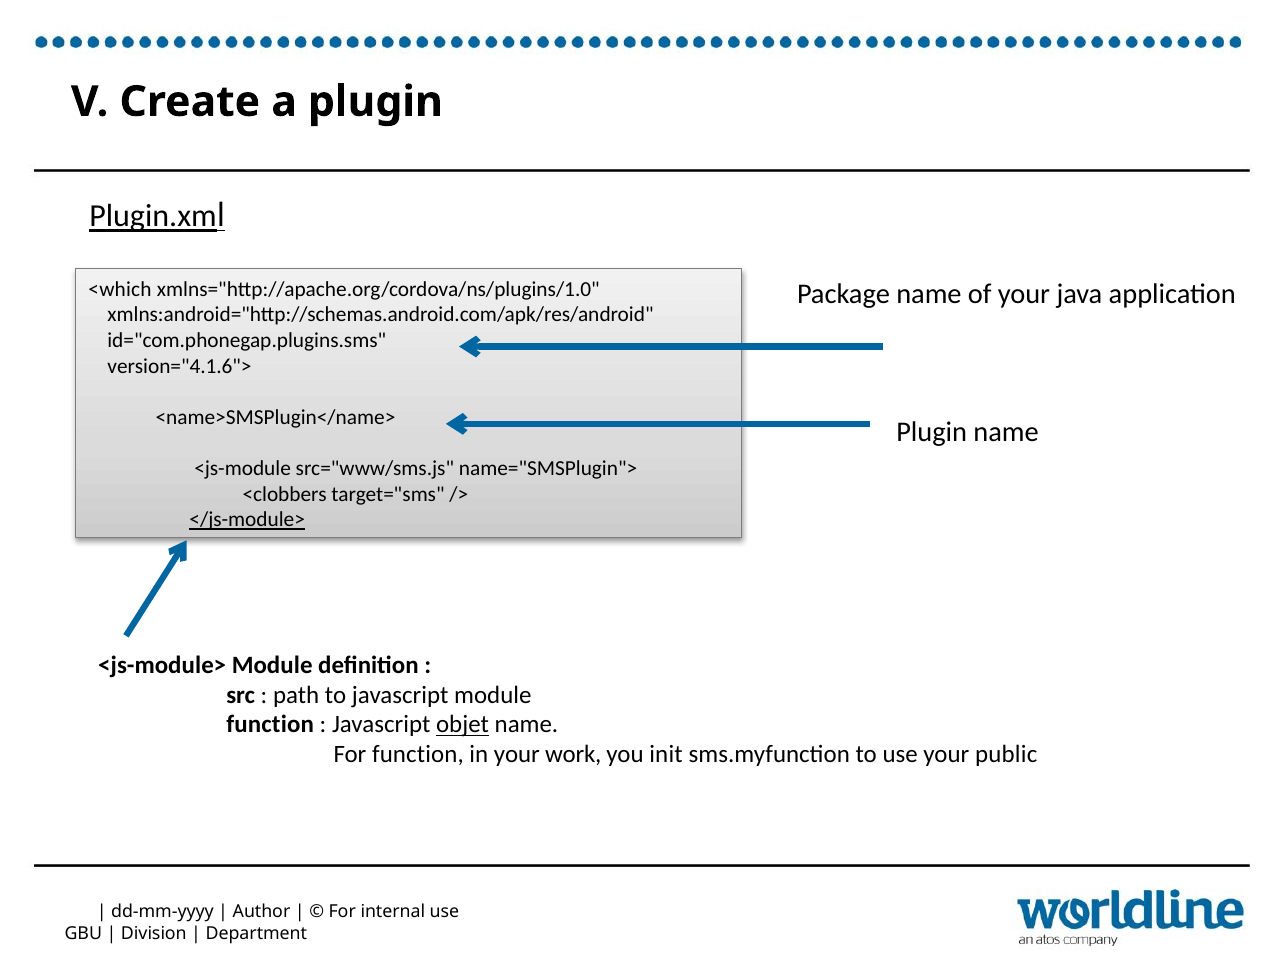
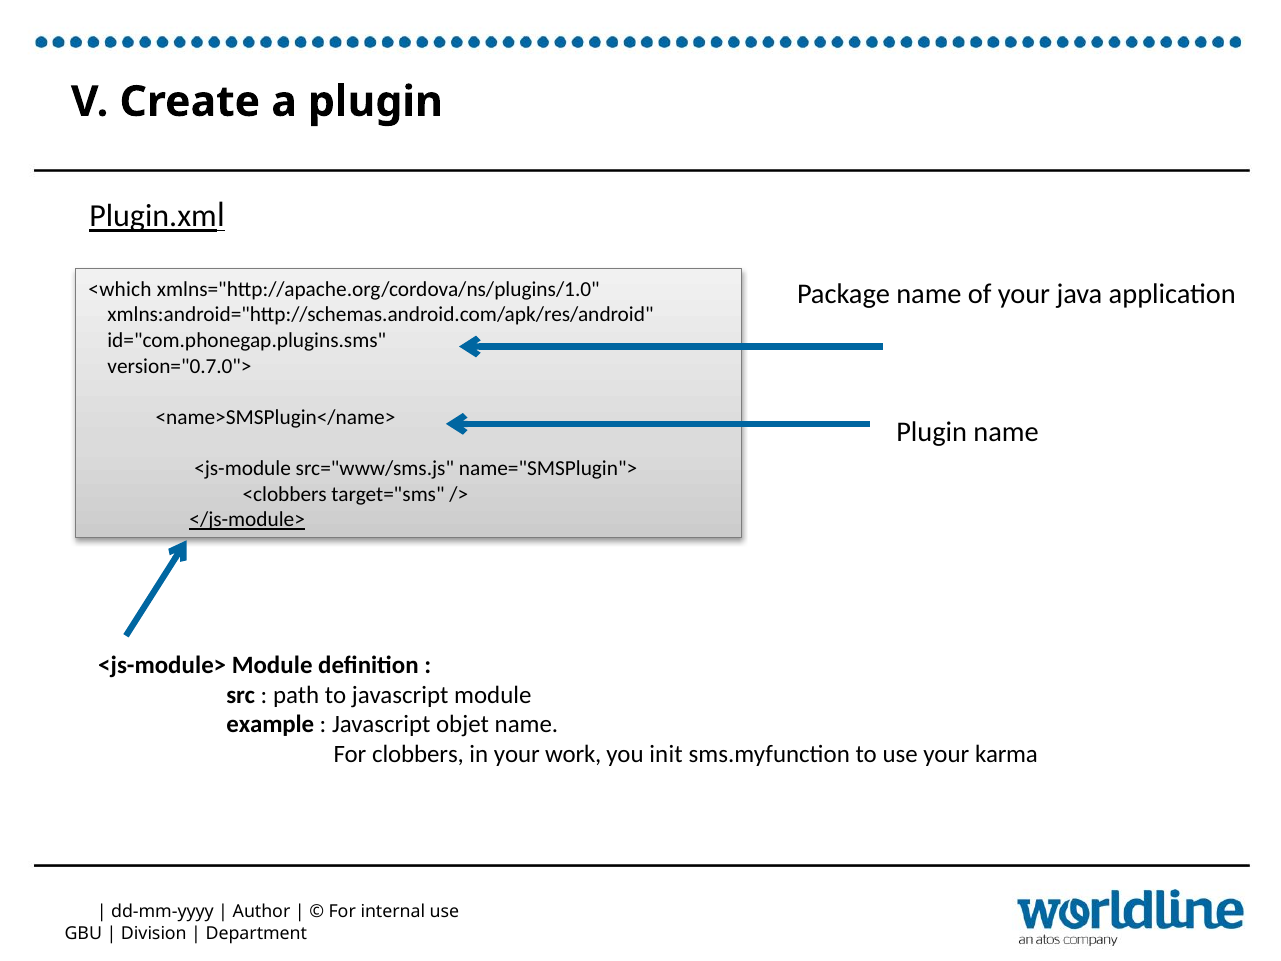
version="4.1.6">: version="4.1.6"> -> version="0.7.0"> (179, 366)
function: function -> example (270, 725)
objet underline: present -> none (463, 725)
For function: function -> clobbers (418, 754)
public: public -> karma (1006, 754)
